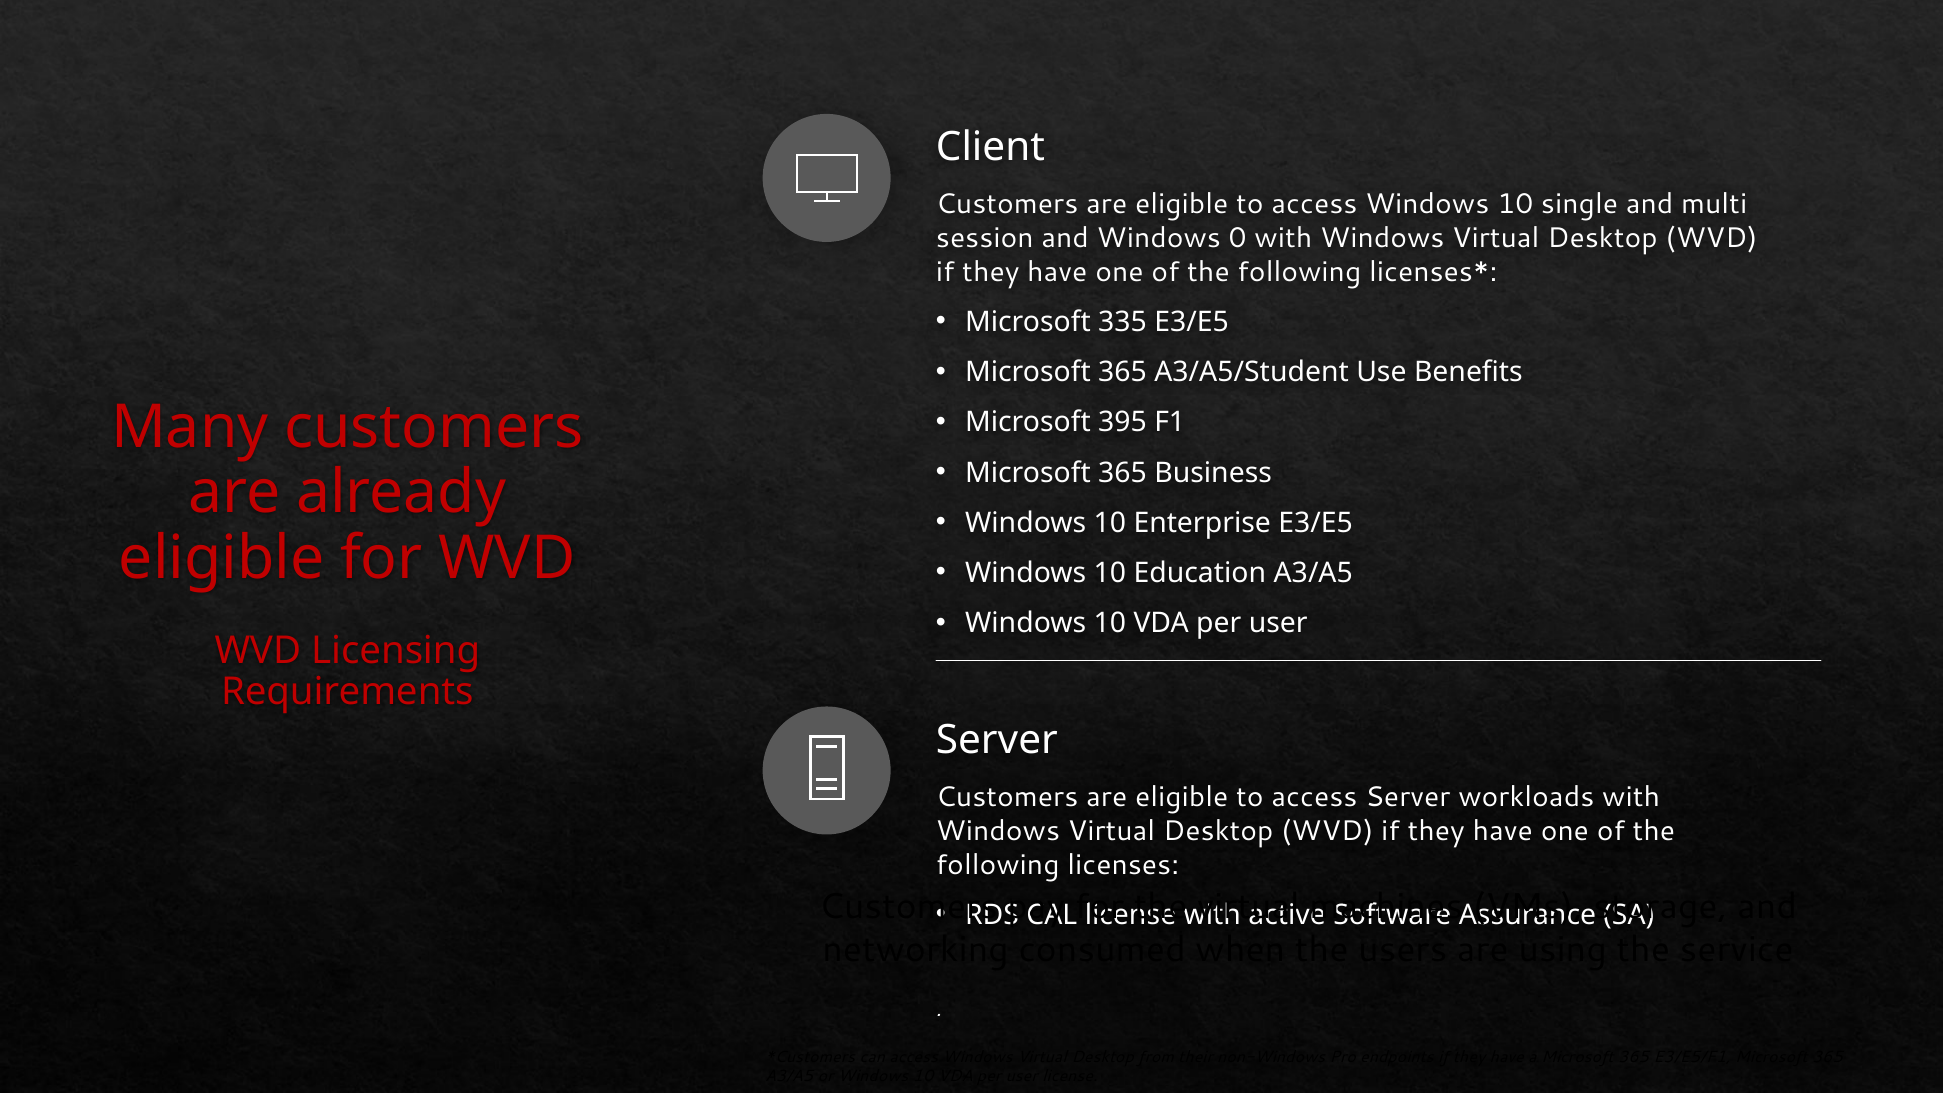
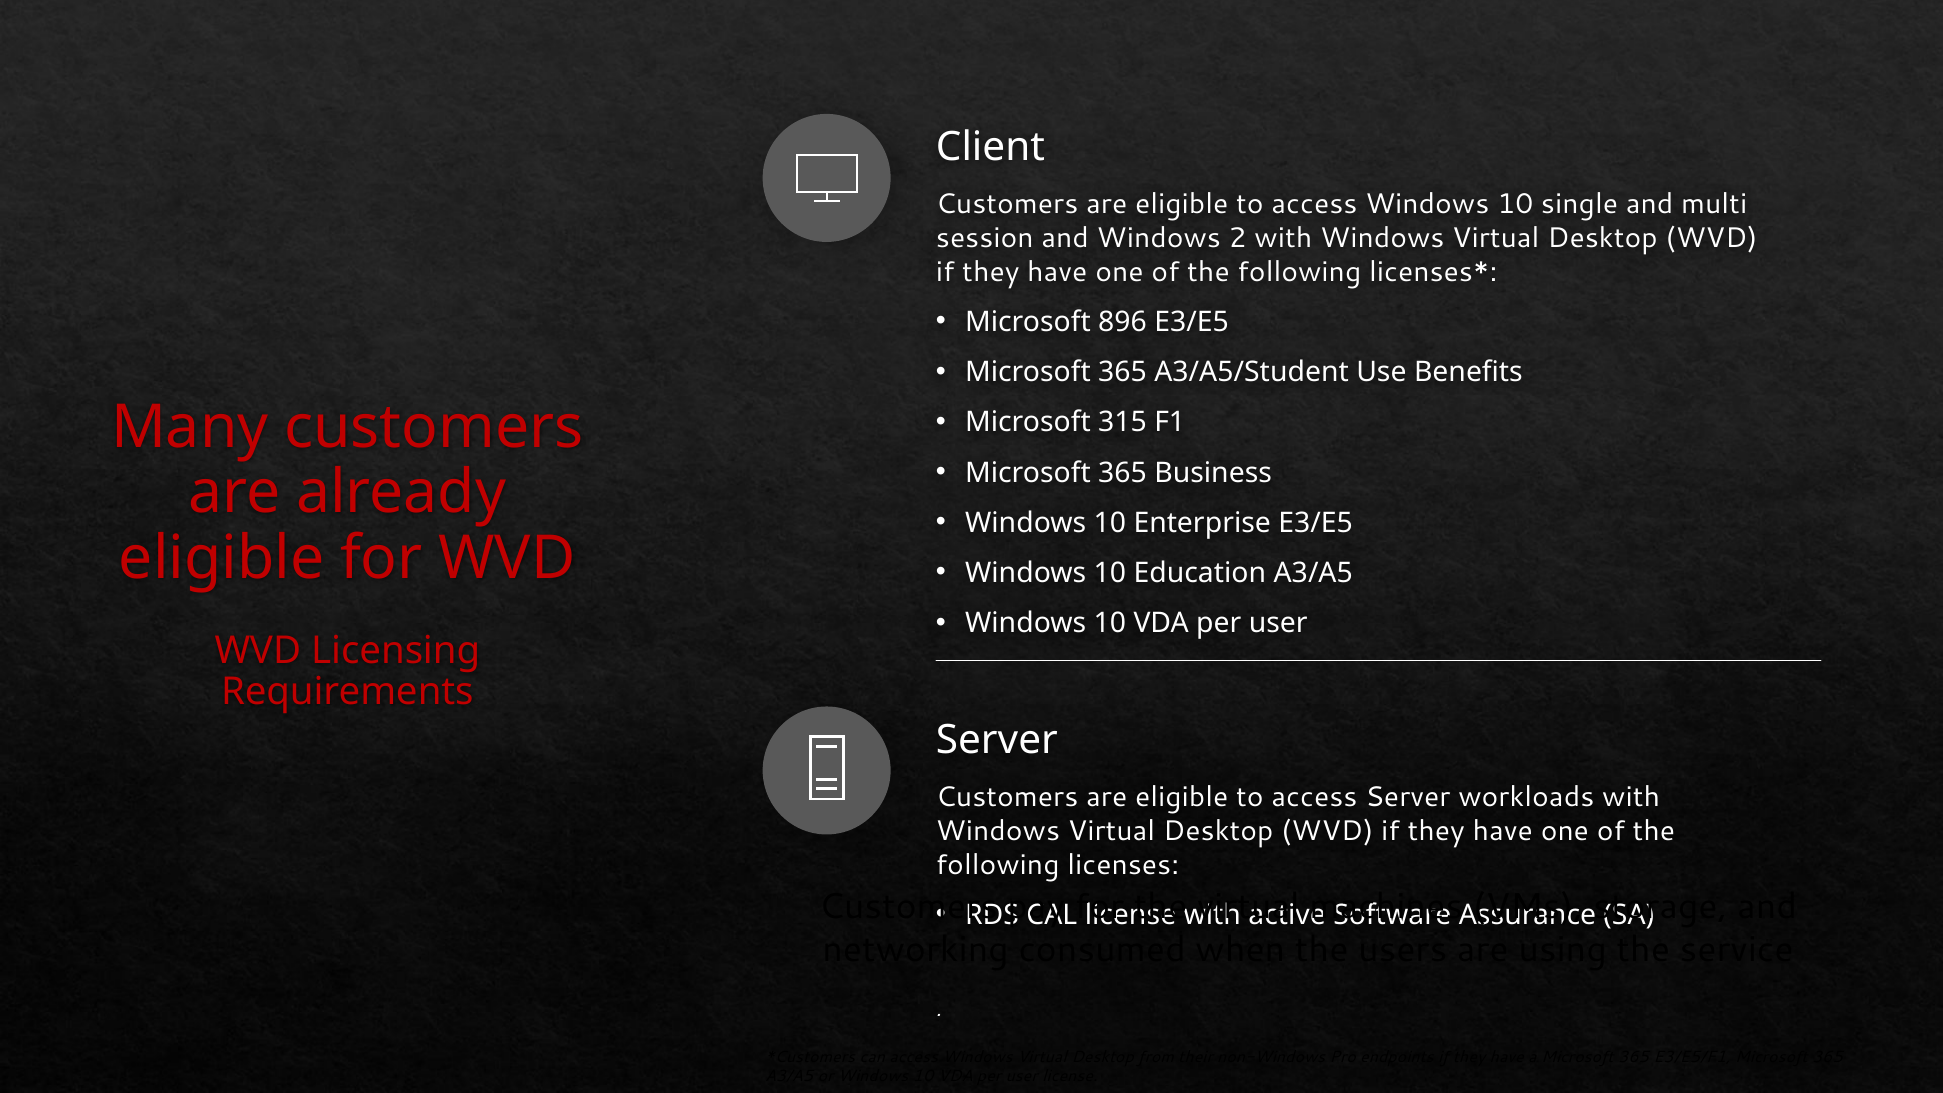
0: 0 -> 2 (1238, 238)
335: 335 -> 896 (1122, 322)
395: 395 -> 315 (1122, 422)
